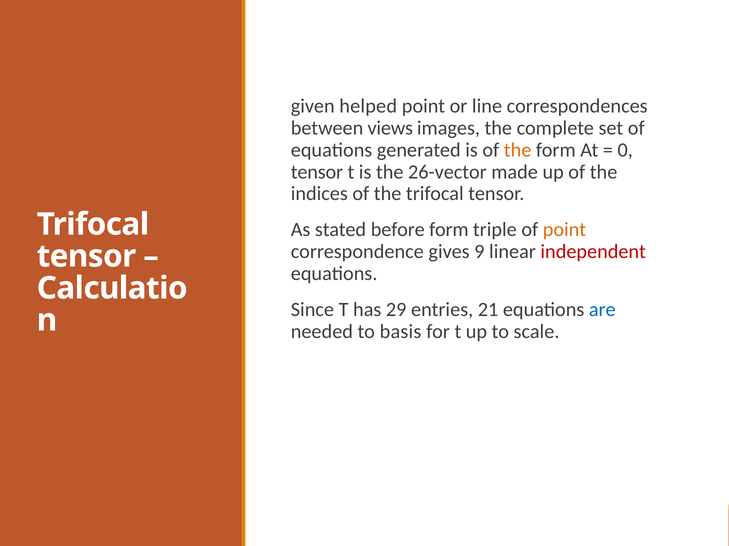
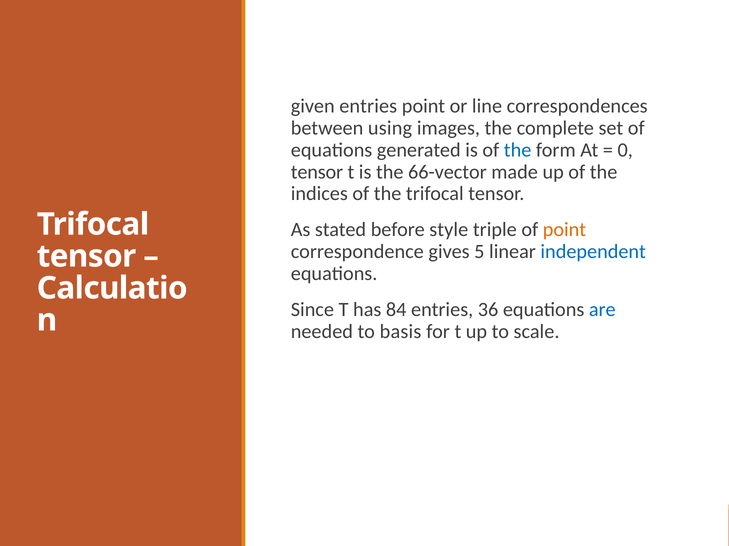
given helped: helped -> entries (368, 106)
views: views -> using (390, 128)
the colour: orange -> blue (518, 150)
26-vector: 26-vector -> 66-vector (447, 172)
before form: form -> style (449, 230)
9: 9 -> 5 (479, 252)
independent colour: red -> blue (593, 252)
29: 29 -> 84 (396, 310)
21: 21 -> 36 (488, 310)
